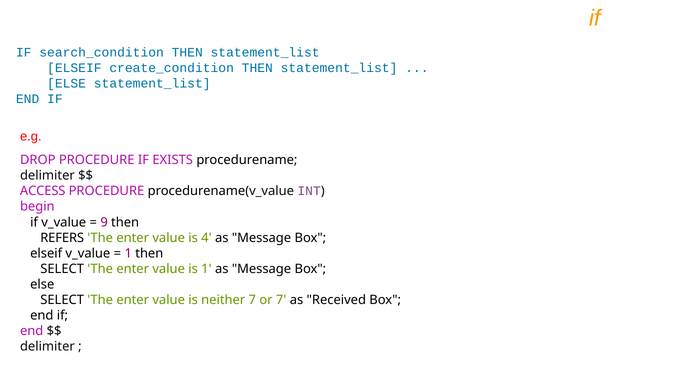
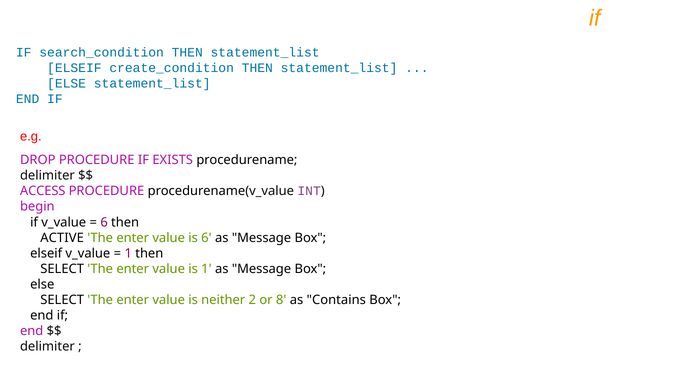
9: 9 -> 6 (104, 222)
REFERS: REFERS -> ACTIVE (62, 238)
is 4: 4 -> 6 (206, 238)
neither 7: 7 -> 2 (252, 300)
or 7: 7 -> 8 (281, 300)
Received: Received -> Contains (336, 300)
